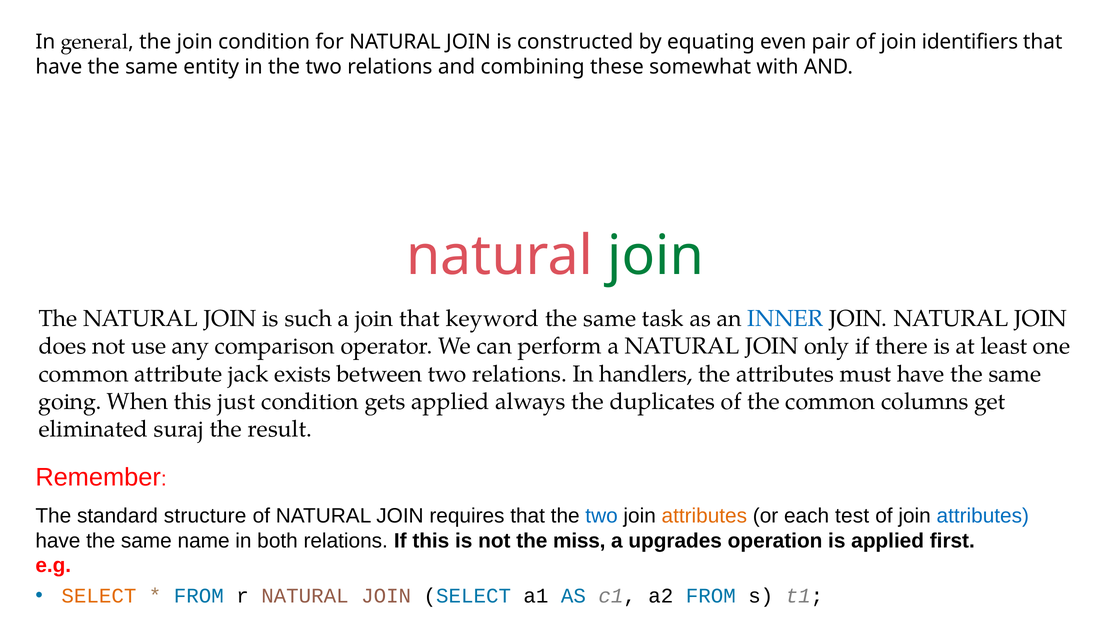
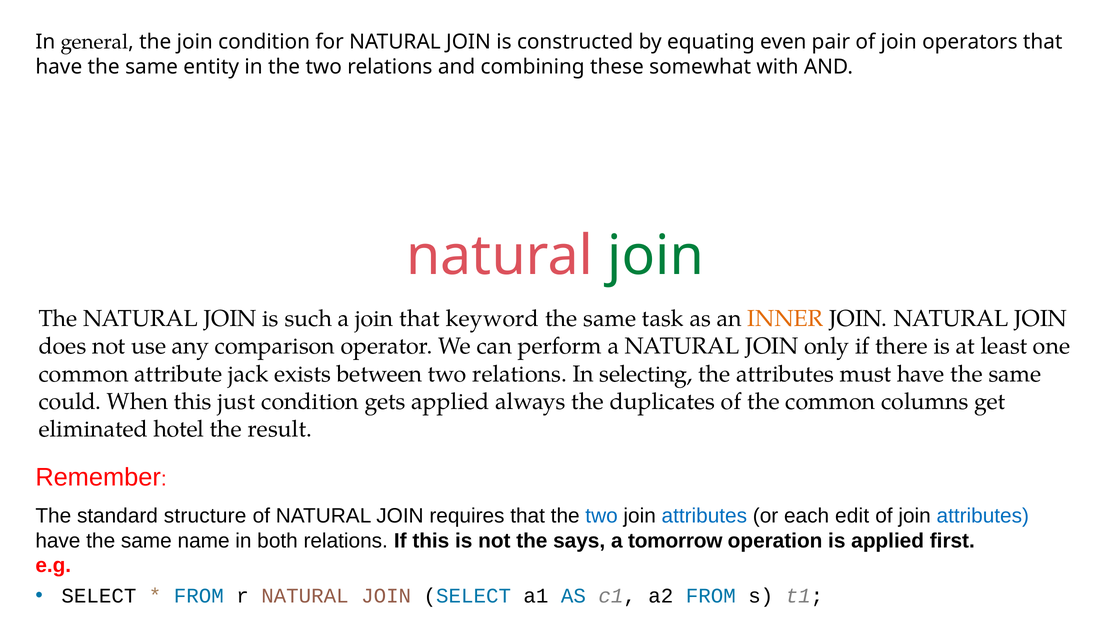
identifiers: identifiers -> operators (970, 42)
INNER colour: blue -> orange (785, 319)
handlers: handlers -> selecting (646, 374)
going: going -> could (70, 402)
suraj: suraj -> hotel (179, 430)
attributes colour: orange -> blue (704, 516)
test: test -> edit (852, 516)
miss: miss -> says (579, 541)
upgrades: upgrades -> tomorrow (675, 541)
SELECT colour: orange -> black (99, 596)
